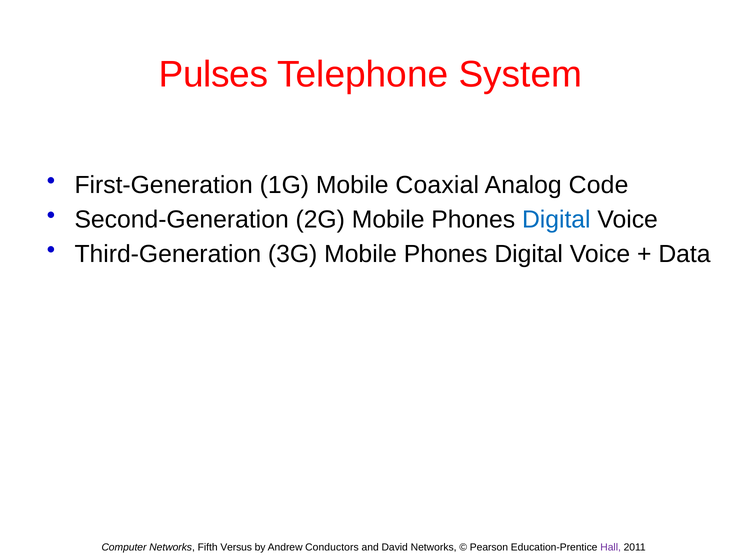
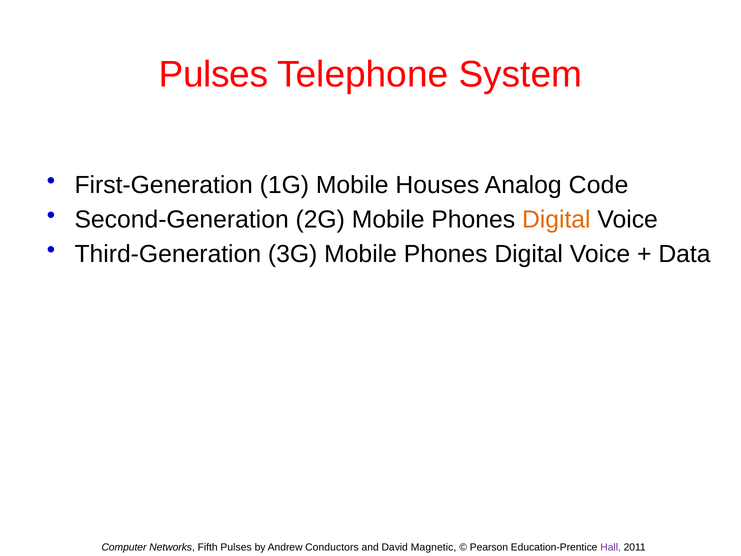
Coaxial: Coaxial -> Houses (437, 185)
Digital colour: blue -> orange (556, 220)
Fifth Versus: Versus -> Pulses (236, 547)
David Networks: Networks -> Magnetic (434, 547)
